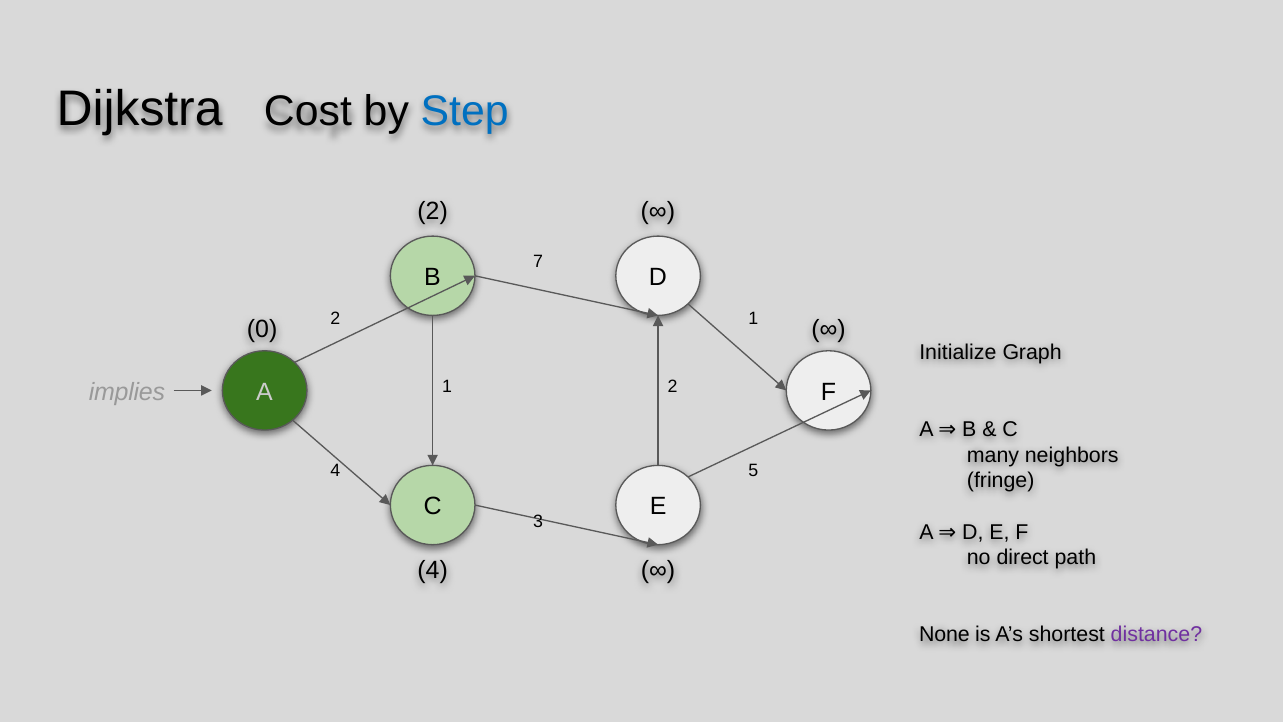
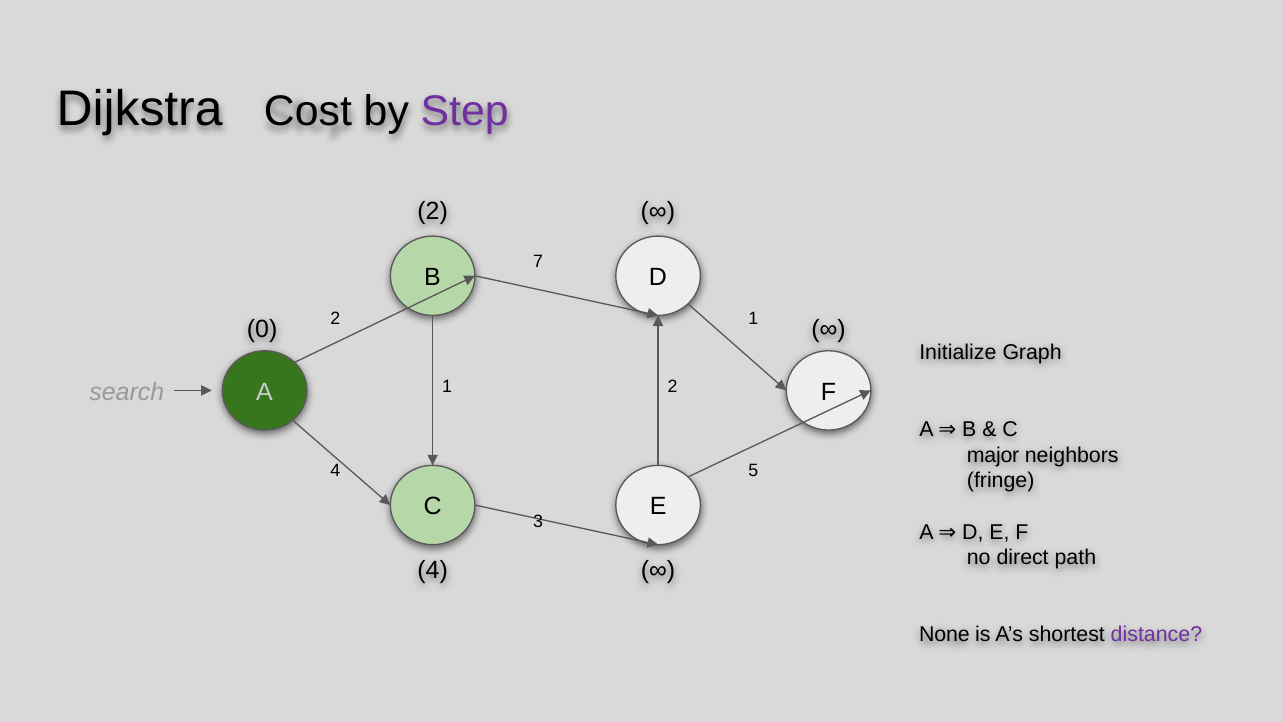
Step colour: blue -> purple (465, 111)
implies: implies -> search (127, 392)
many: many -> major (993, 455)
